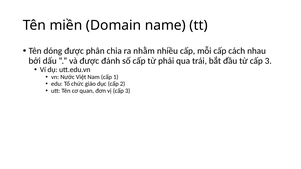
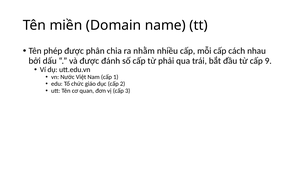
dóng: dóng -> phép (53, 51)
từ cấp 3: 3 -> 9 (268, 61)
